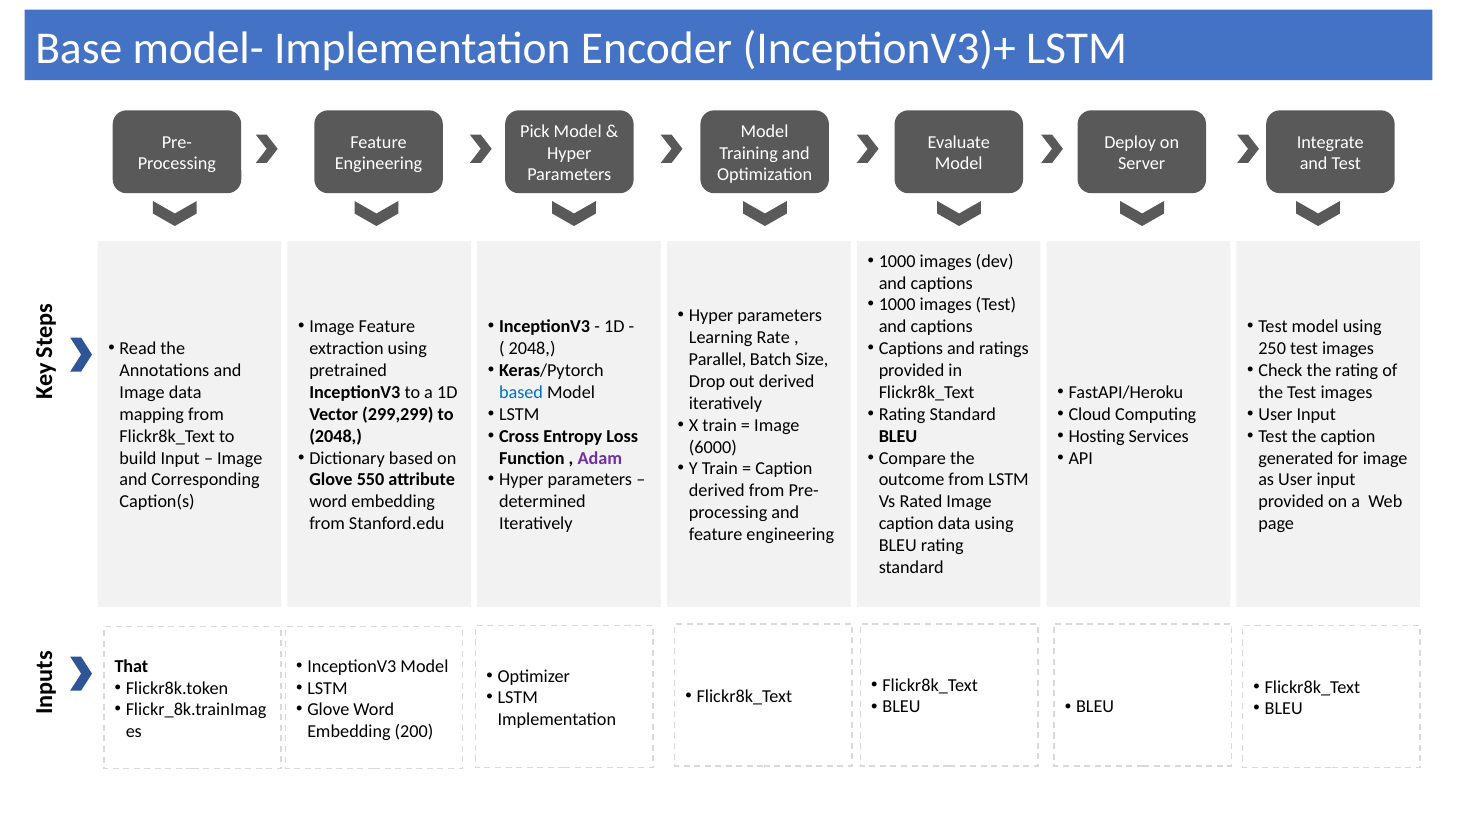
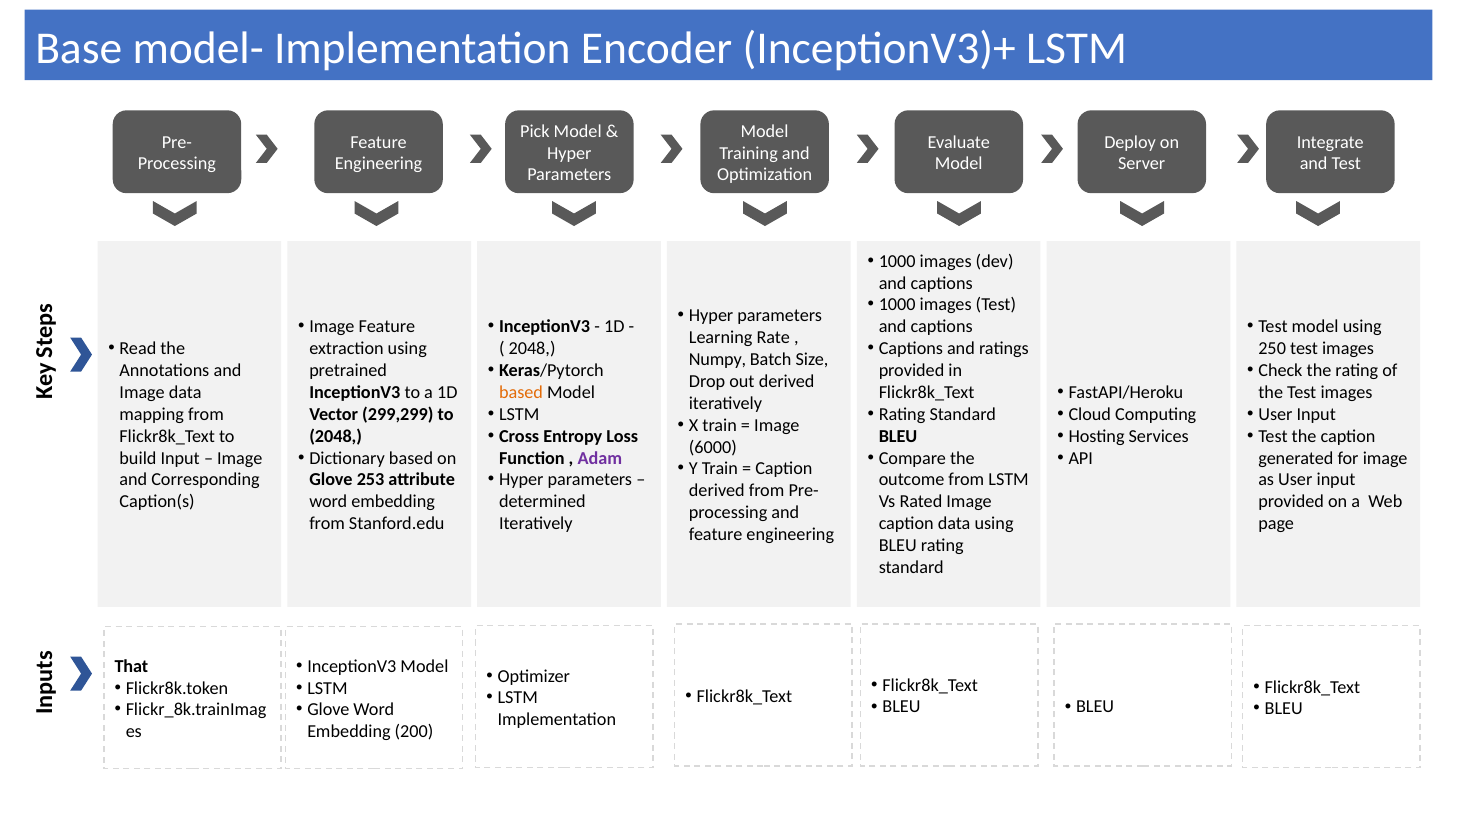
Parallel: Parallel -> Numpy (717, 360)
based colour: blue -> orange (521, 392)
550: 550 -> 253 (371, 480)
